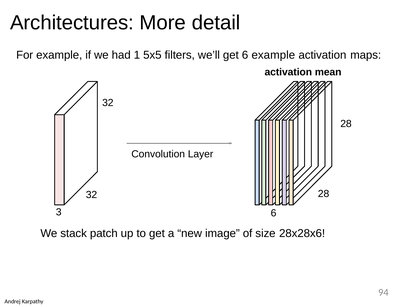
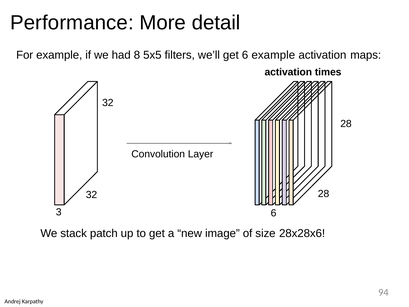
Architectures: Architectures -> Performance (72, 23)
1: 1 -> 8 (137, 55)
mean: mean -> times (328, 72)
